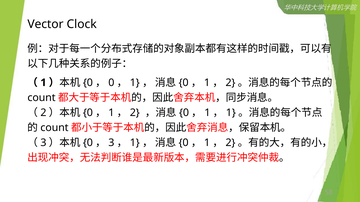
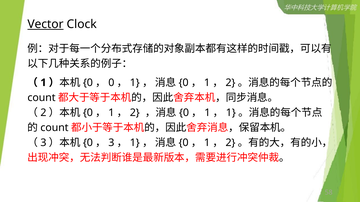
Vector underline: none -> present (45, 24)
